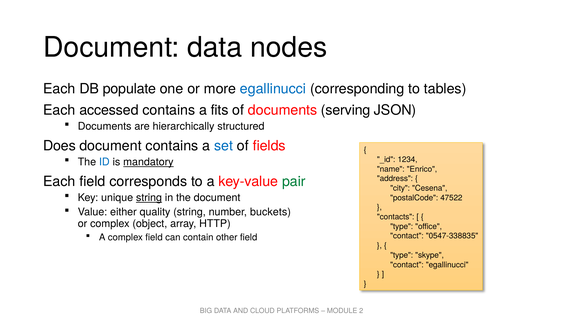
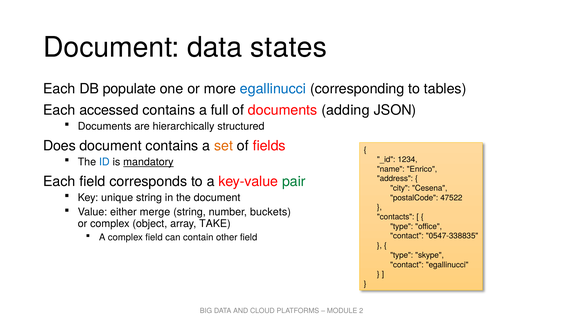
nodes: nodes -> states (289, 48)
fits: fits -> full (220, 110)
serving: serving -> adding (345, 110)
set colour: blue -> orange (224, 146)
string underline: present -> none (149, 198)
quality: quality -> merge (155, 212)
HTTP: HTTP -> TAKE (215, 224)
